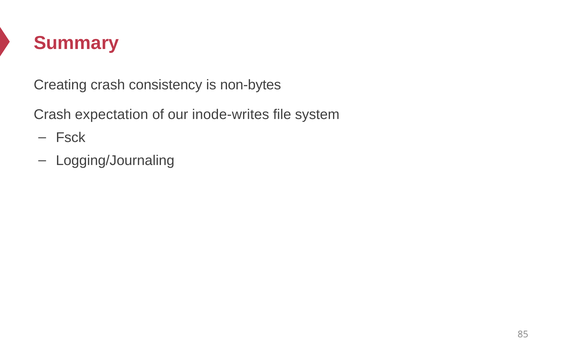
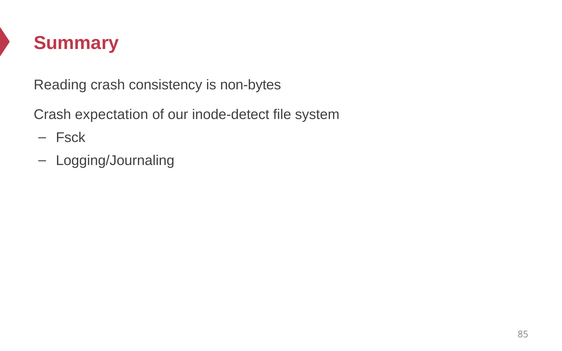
Creating: Creating -> Reading (60, 85)
inode-writes: inode-writes -> inode-detect (231, 115)
